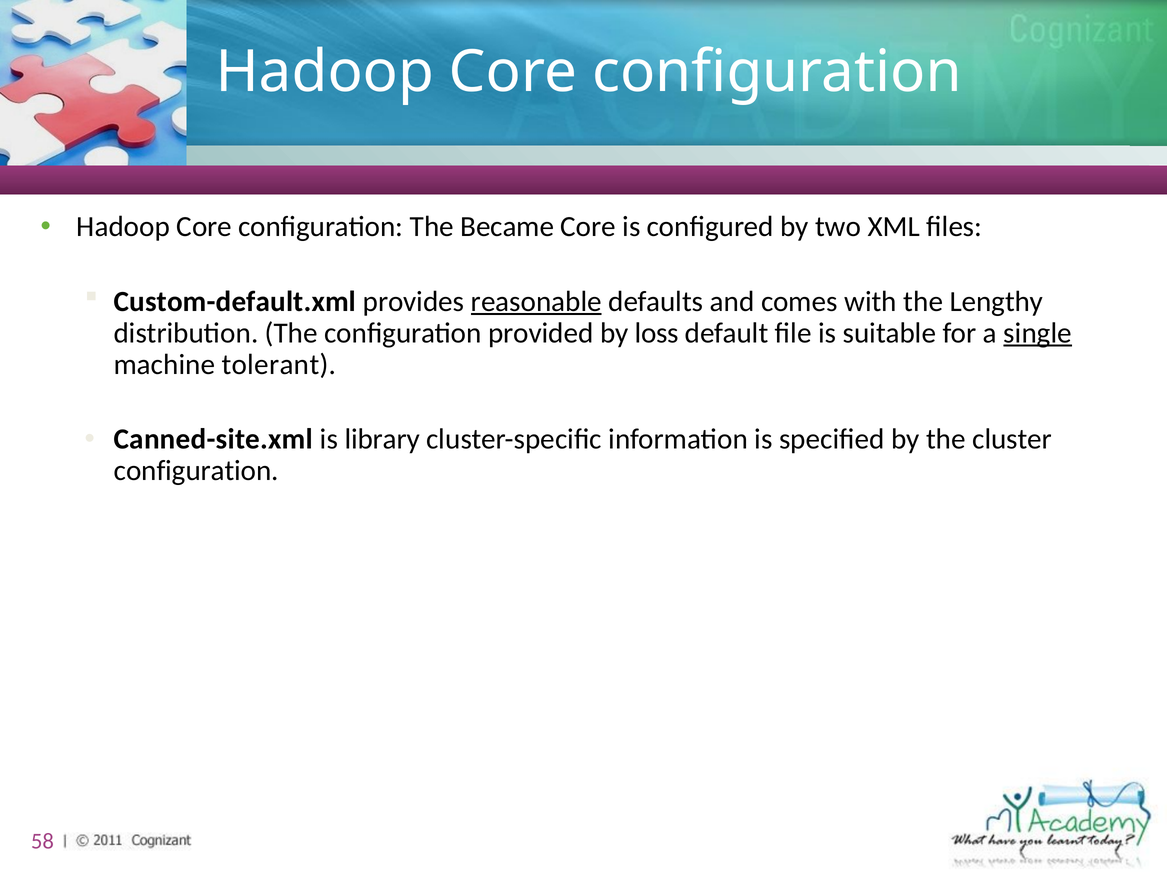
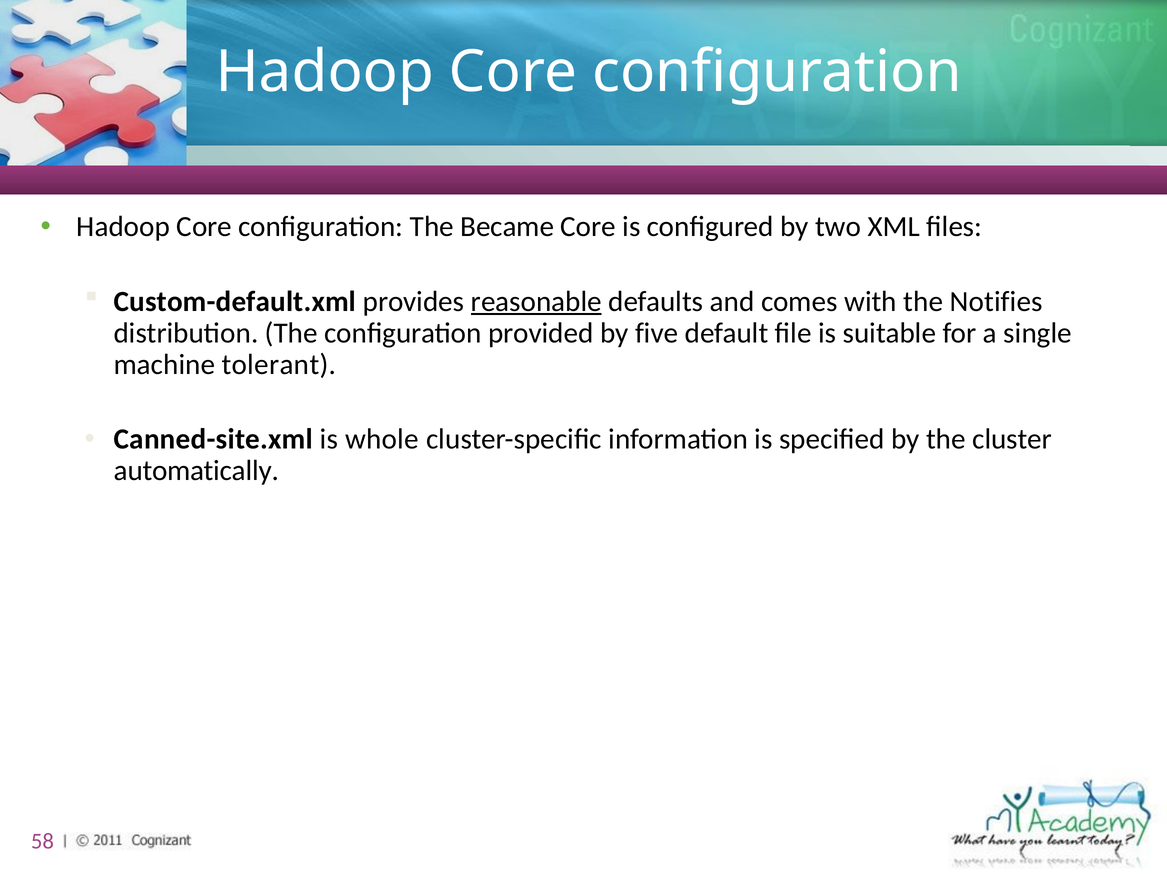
Lengthy: Lengthy -> Notifies (996, 302)
loss: loss -> five (657, 333)
single underline: present -> none (1038, 333)
library: library -> whole (382, 439)
configuration: configuration -> automatically (196, 471)
